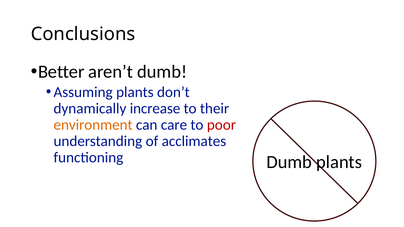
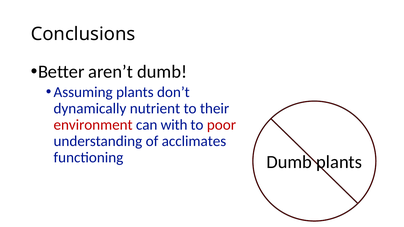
increase: increase -> nutrient (155, 109)
environment colour: orange -> red (93, 125)
care: care -> with (174, 125)
